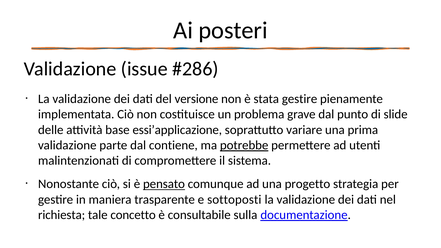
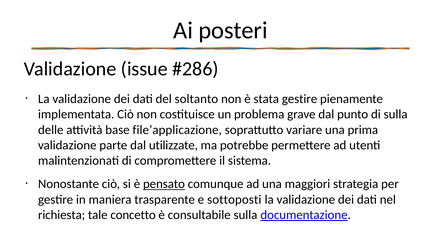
versione: versione -> soltanto (196, 99)
di slide: slide -> sulla (396, 114)
essi’applicazione: essi’applicazione -> file’applicazione (177, 130)
contiene: contiene -> utilizzate (173, 145)
potrebbe underline: present -> none (244, 145)
progetto: progetto -> maggiori (307, 184)
